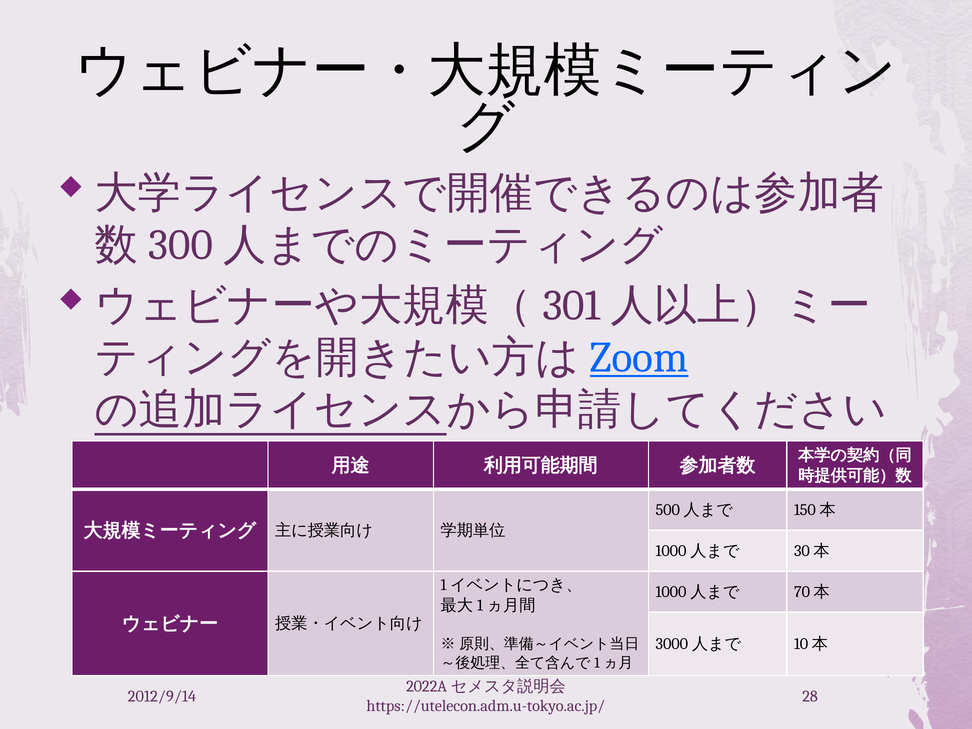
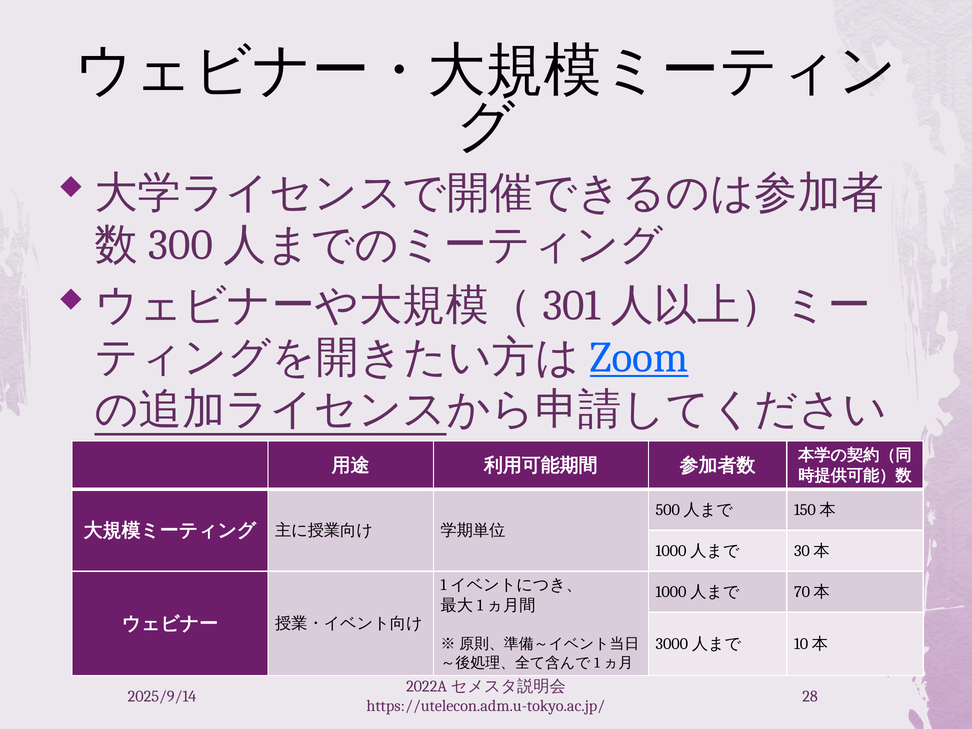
2012/9/14: 2012/9/14 -> 2025/9/14 (162, 696)
